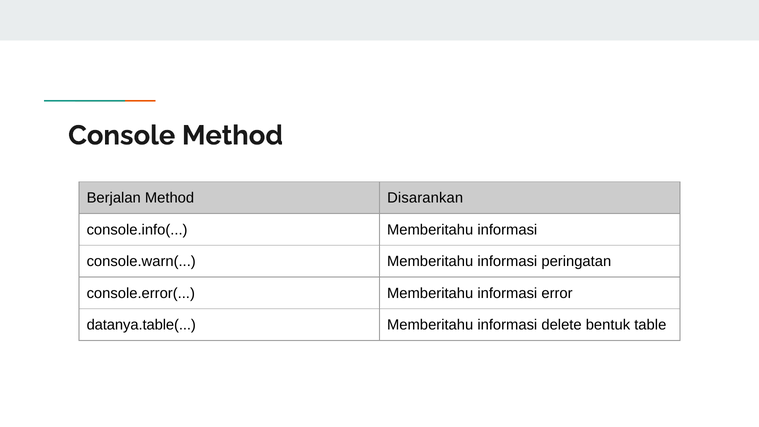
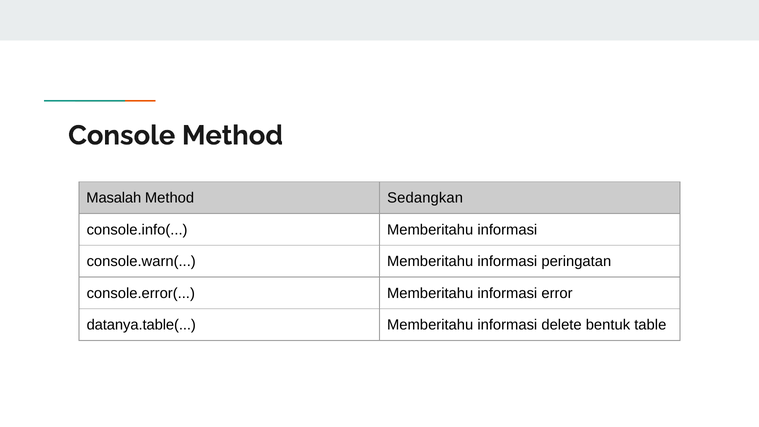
Berjalan: Berjalan -> Masalah (114, 198)
Disarankan: Disarankan -> Sedangkan (425, 198)
